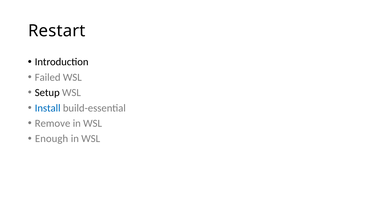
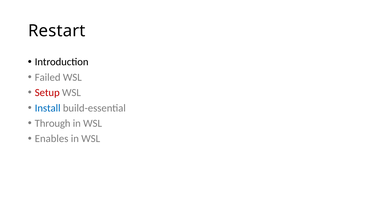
Setup colour: black -> red (47, 93)
Remove: Remove -> Through (53, 123)
Enough: Enough -> Enables (52, 139)
